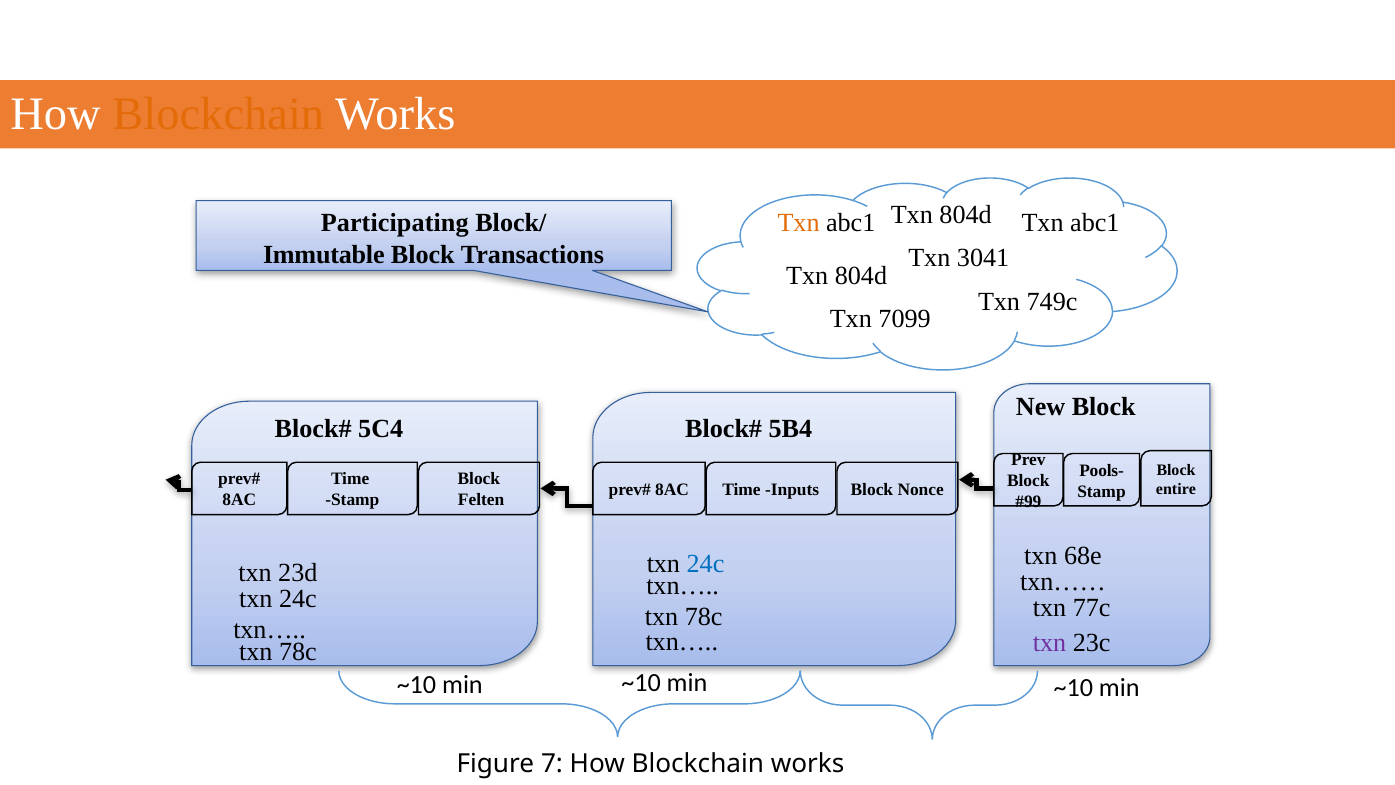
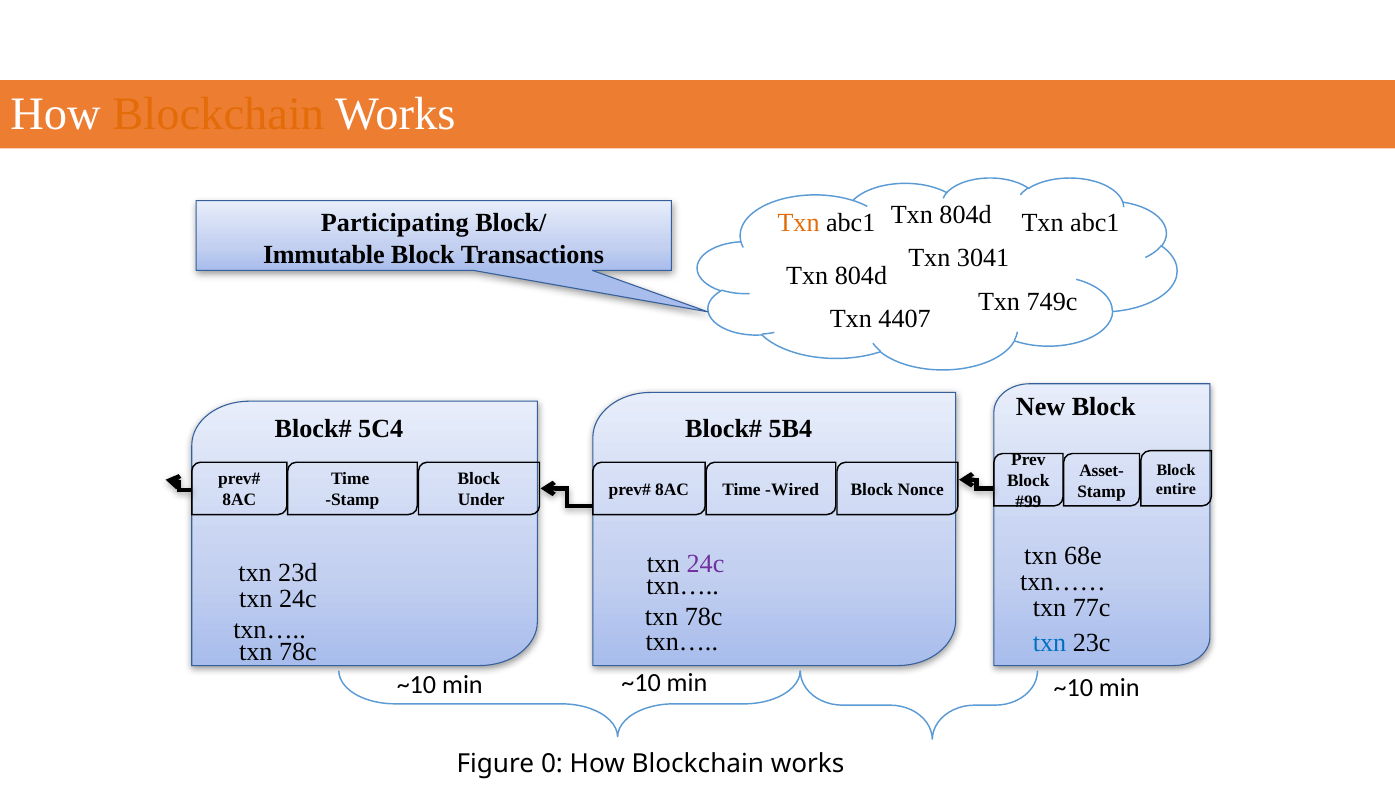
7099: 7099 -> 4407 (905, 319)
Pools-: Pools- -> Asset- (1102, 470)
Inputs: Inputs -> Wired (792, 489)
Felten: Felten -> Under (481, 500)
24c colour: blue -> purple (705, 564)
txn colour: purple -> blue (1050, 643)
7: 7 -> 0 (552, 764)
